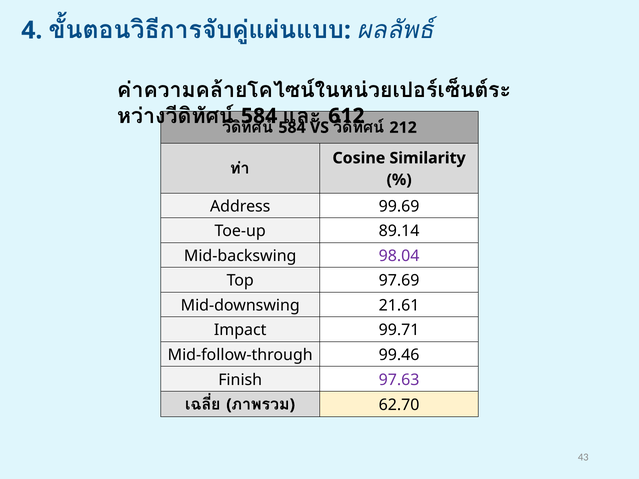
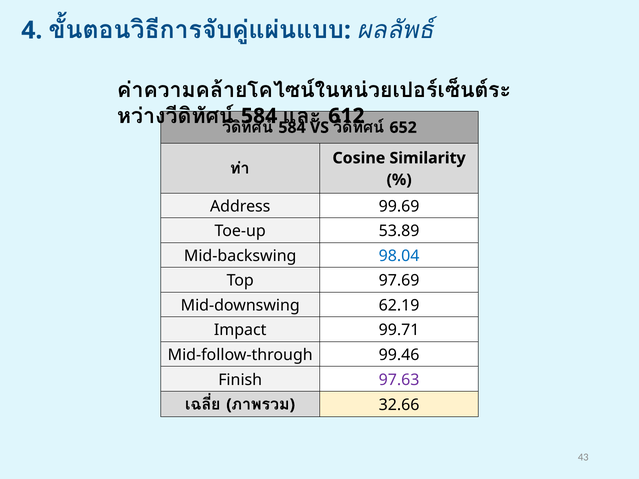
212: 212 -> 652 (403, 128)
89.14: 89.14 -> 53.89 (399, 231)
98.04 colour: purple -> blue (399, 256)
21.61: 21.61 -> 62.19 (399, 306)
62.70: 62.70 -> 32.66 (399, 405)
